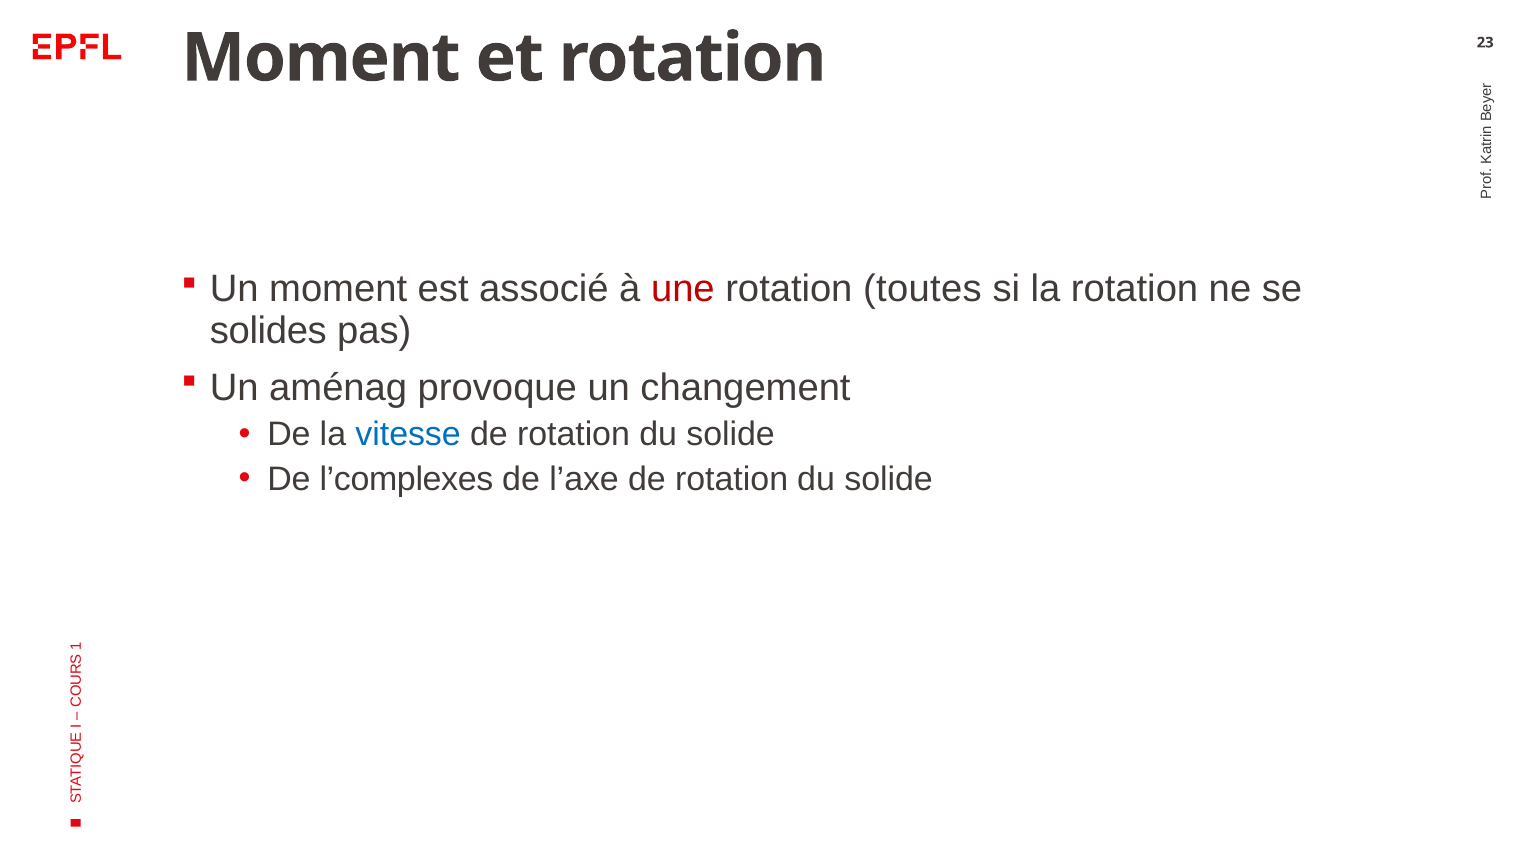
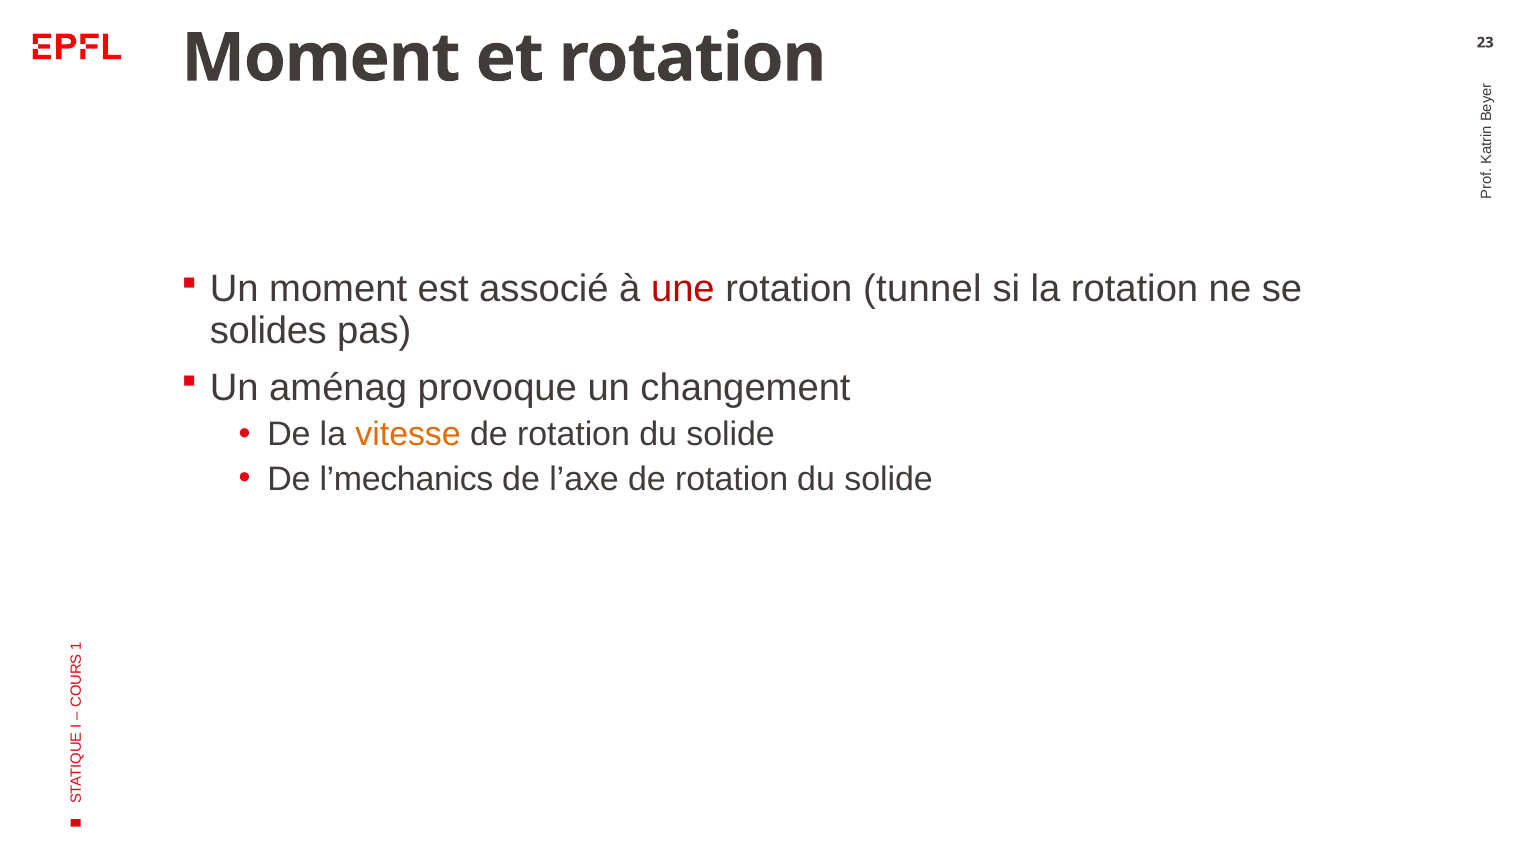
toutes: toutes -> tunnel (922, 289)
vitesse colour: blue -> orange (408, 435)
l’complexes: l’complexes -> l’mechanics (406, 479)
